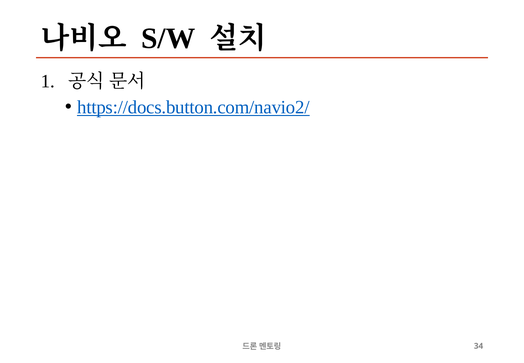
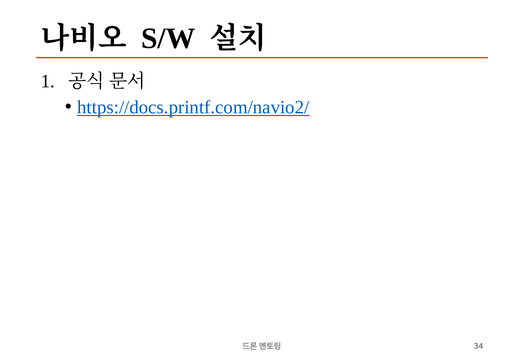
https://docs.button.com/navio2/: https://docs.button.com/navio2/ -> https://docs.printf.com/navio2/ (193, 107)
